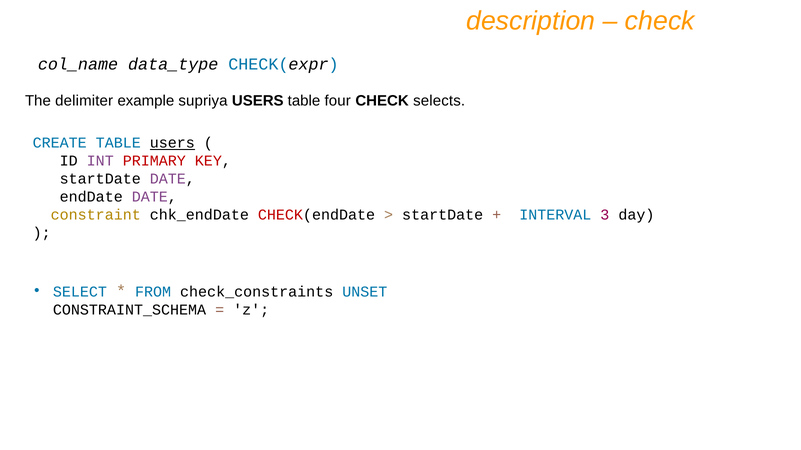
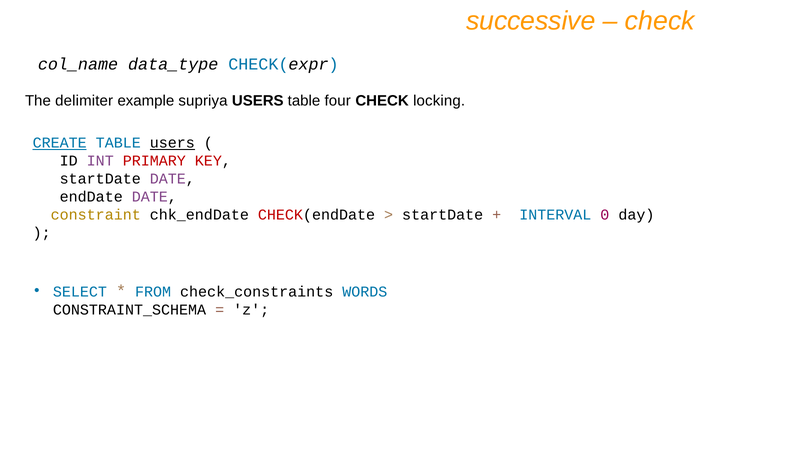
description: description -> successive (531, 21)
selects: selects -> locking (439, 101)
CREATE underline: none -> present (60, 143)
3: 3 -> 0 (605, 215)
UNSET: UNSET -> WORDS (365, 292)
